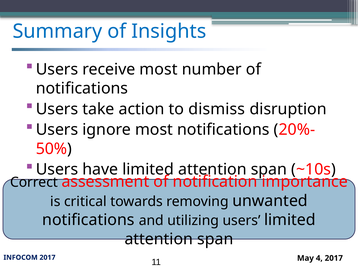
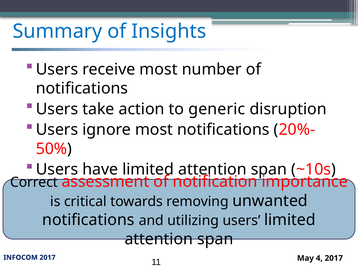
dismiss: dismiss -> generic (217, 109)
